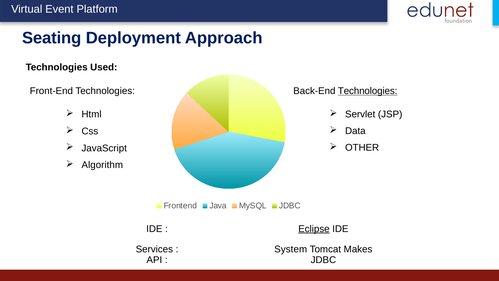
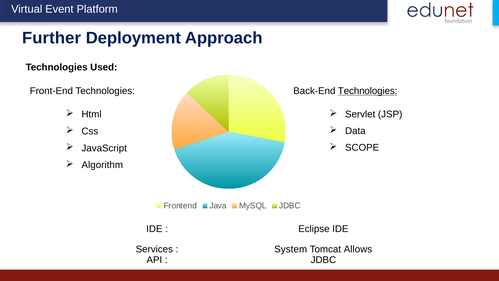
Seating: Seating -> Further (51, 38)
OTHER: OTHER -> SCOPE (362, 147)
Eclipse underline: present -> none (314, 229)
Makes: Makes -> Allows (358, 249)
